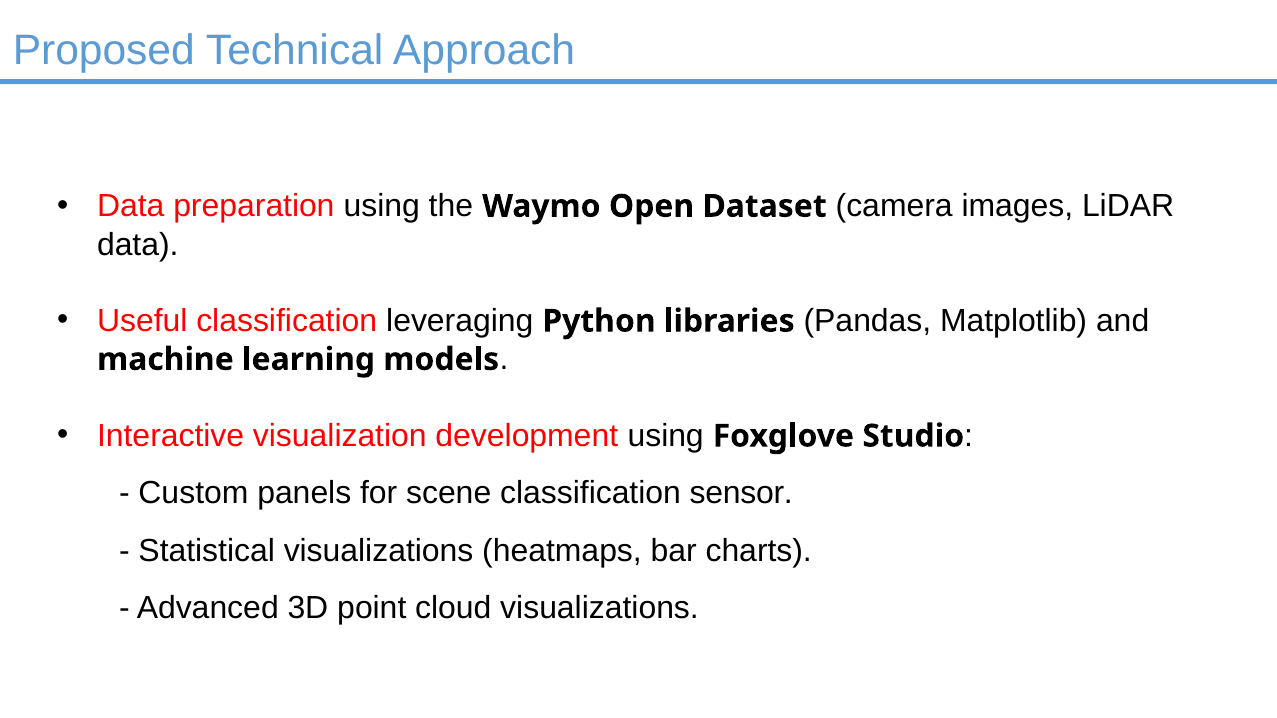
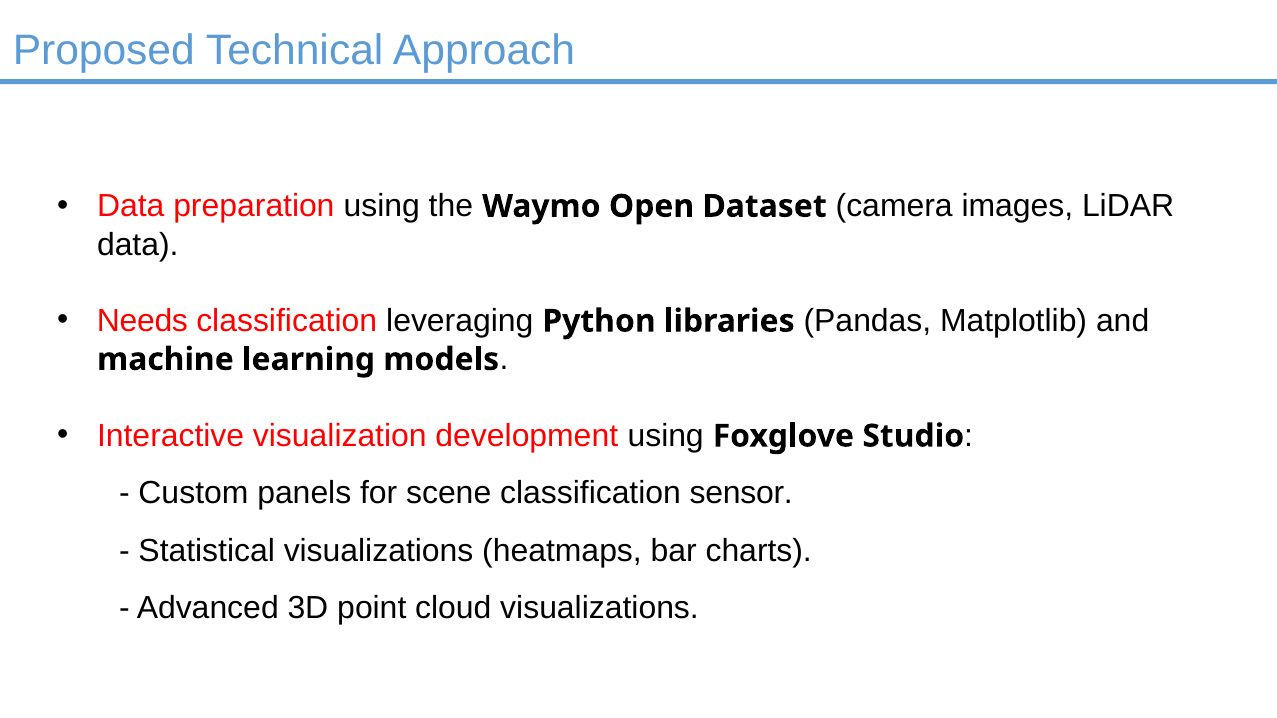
Useful: Useful -> Needs (142, 321)
